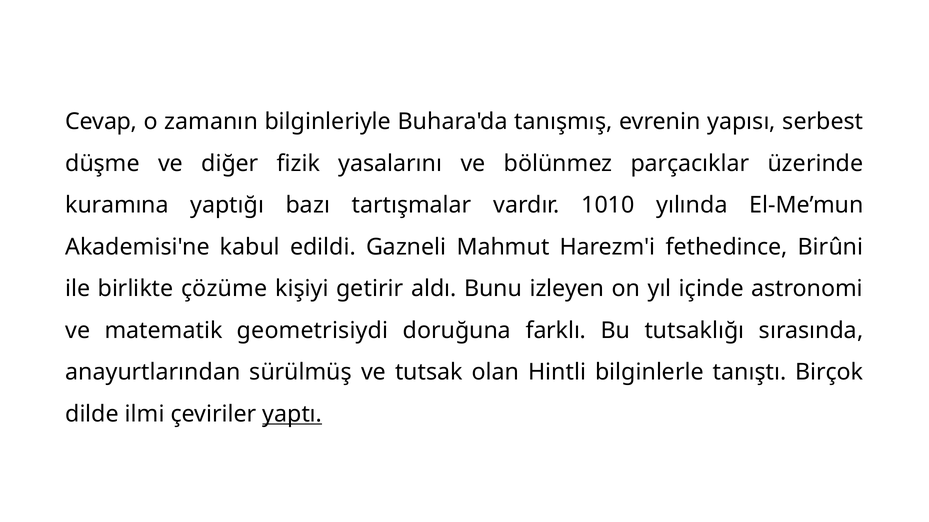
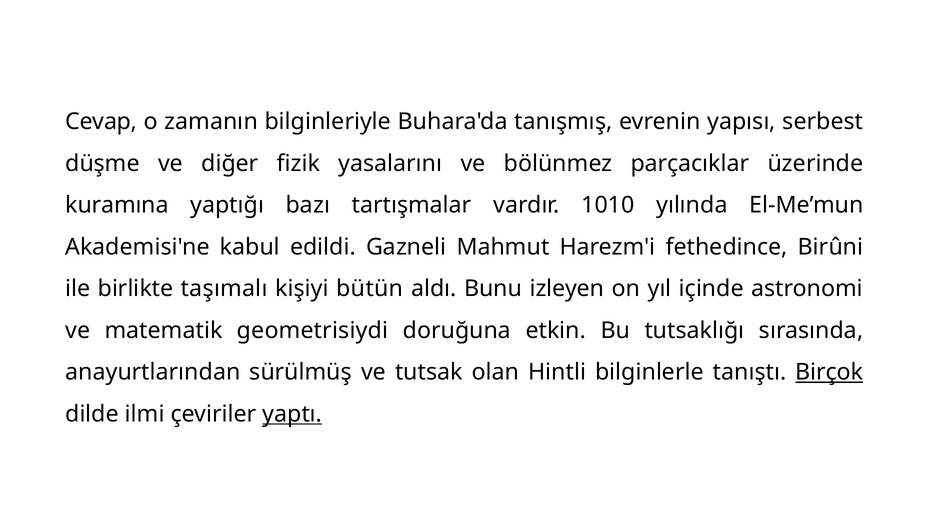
çözüme: çözüme -> taşımalı (224, 289)
getirir: getirir -> bütün (370, 289)
farklı: farklı -> etkin (556, 331)
Birçok underline: none -> present (829, 373)
